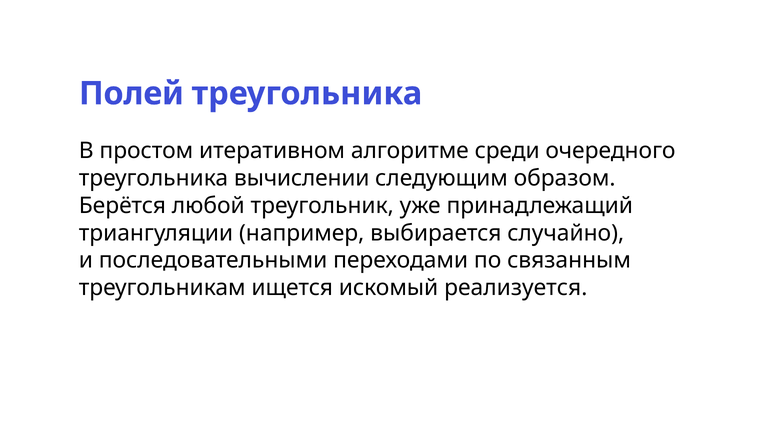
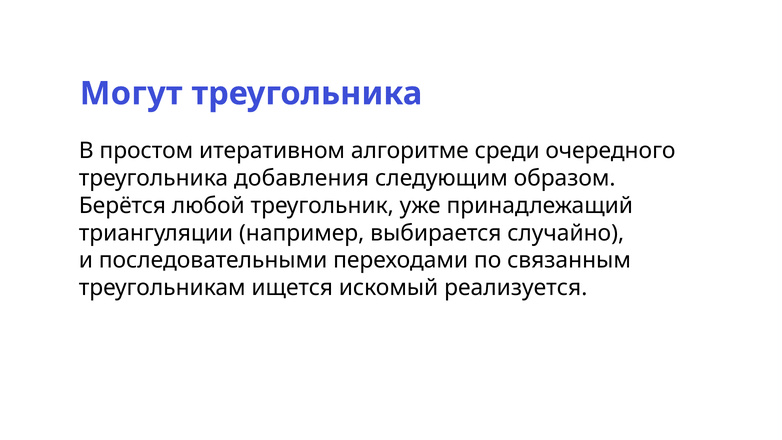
Полей: Полей -> Могут (131, 94)
вычислении: вычислении -> добавления (302, 178)
